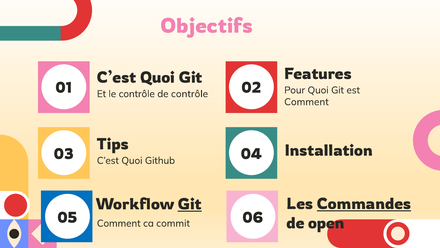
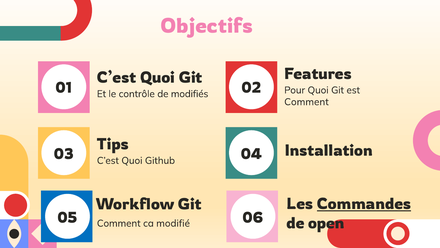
contrôle: contrôle -> modifiés (190, 94)
Git underline: present -> none (190, 204)
commit: commit -> modifié (173, 223)
